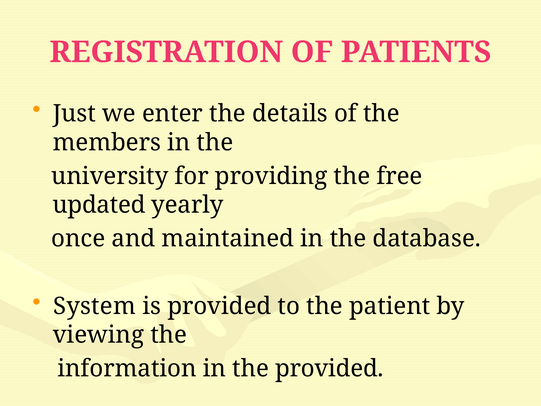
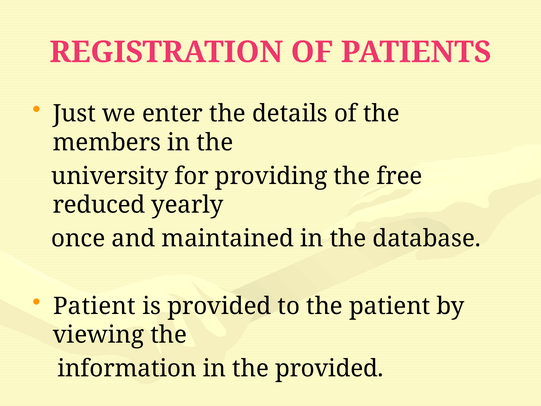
updated: updated -> reduced (99, 205)
System: System -> Patient (94, 306)
